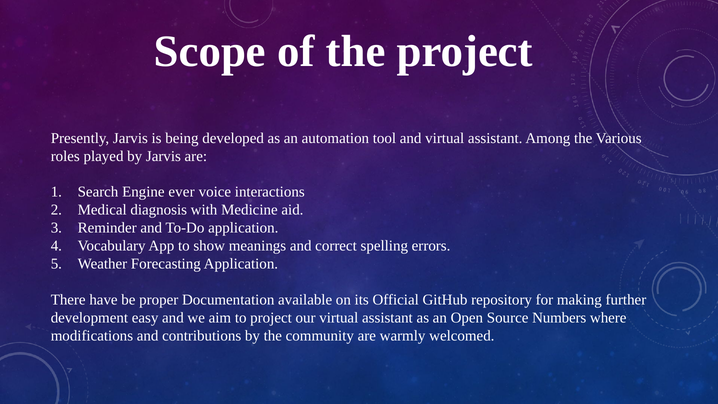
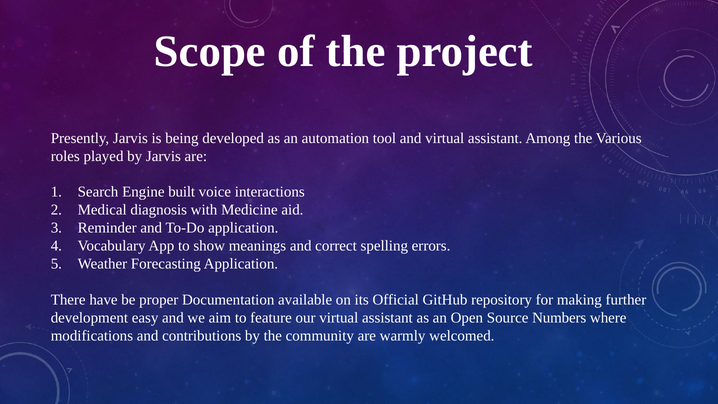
ever: ever -> built (182, 192)
to project: project -> feature (271, 318)
